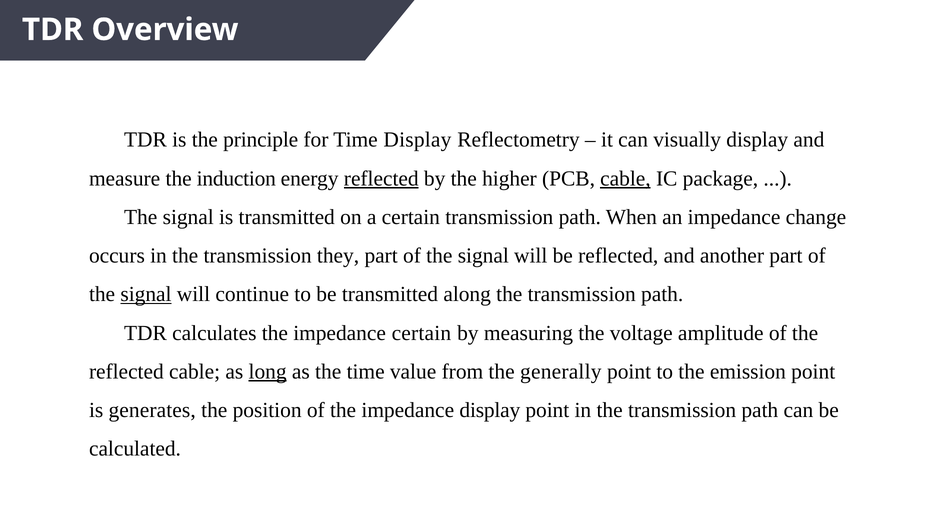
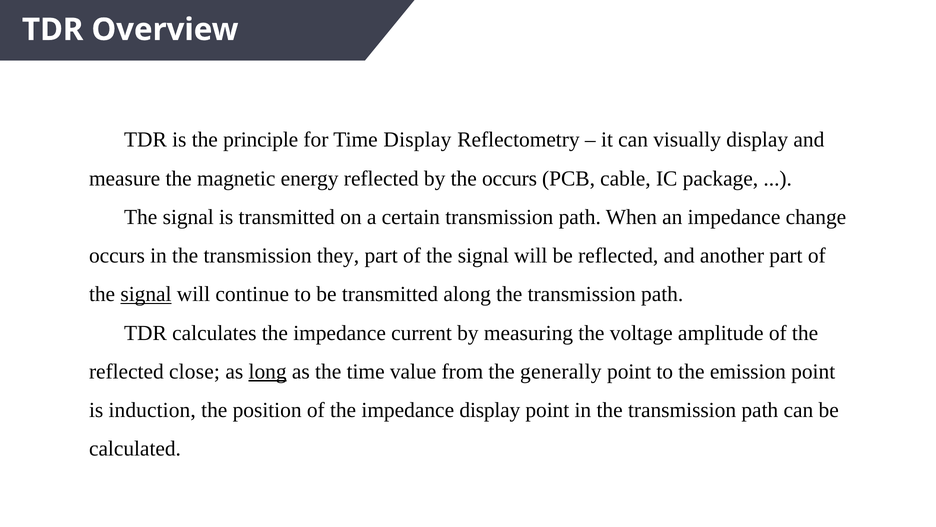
induction: induction -> magnetic (236, 178)
reflected underline: present -> none (381, 178)
the higher: higher -> occurs (510, 178)
cable underline: present -> none (625, 178)
impedance certain: certain -> current (422, 333)
reflected cable: cable -> close (194, 371)
generates: generates -> induction (152, 410)
